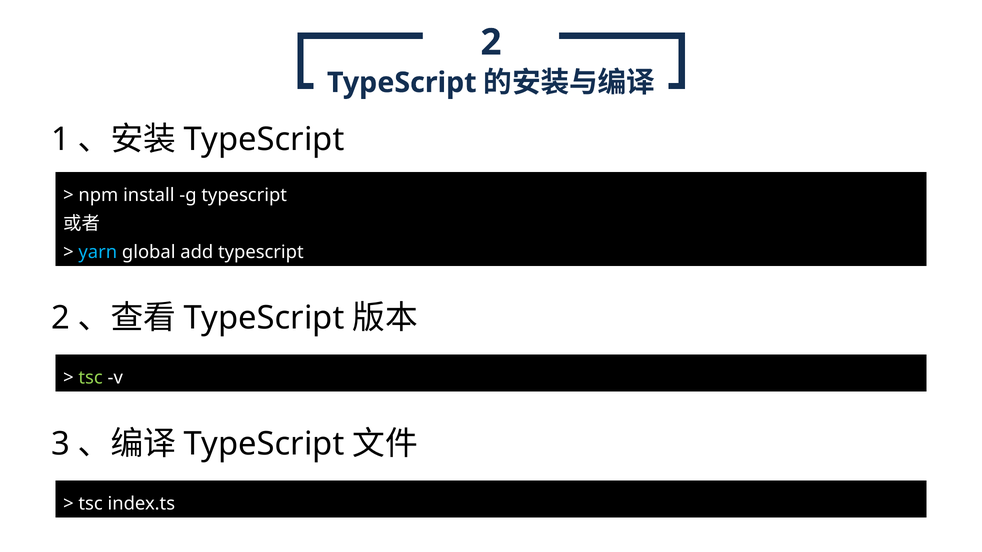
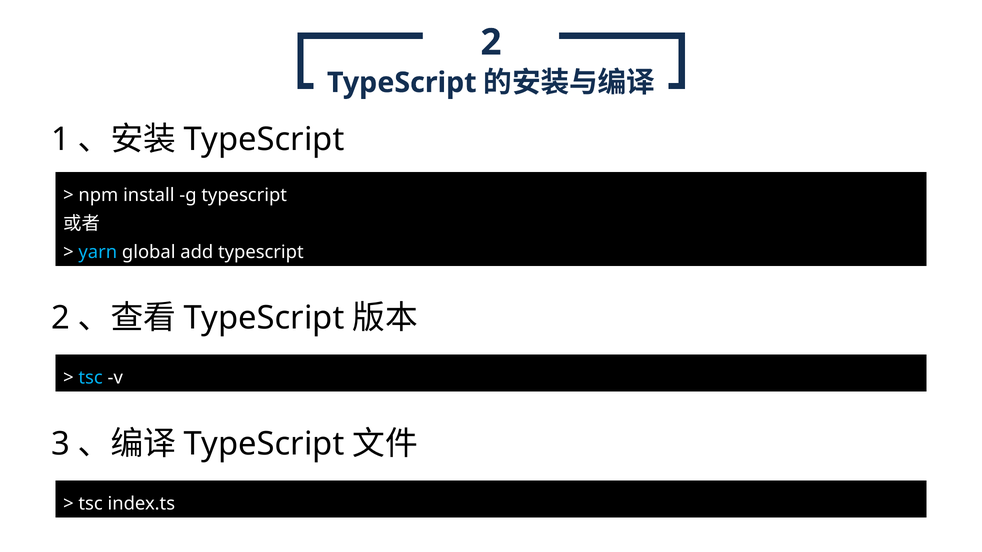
tsc colour: light green -> light blue (91, 378)
